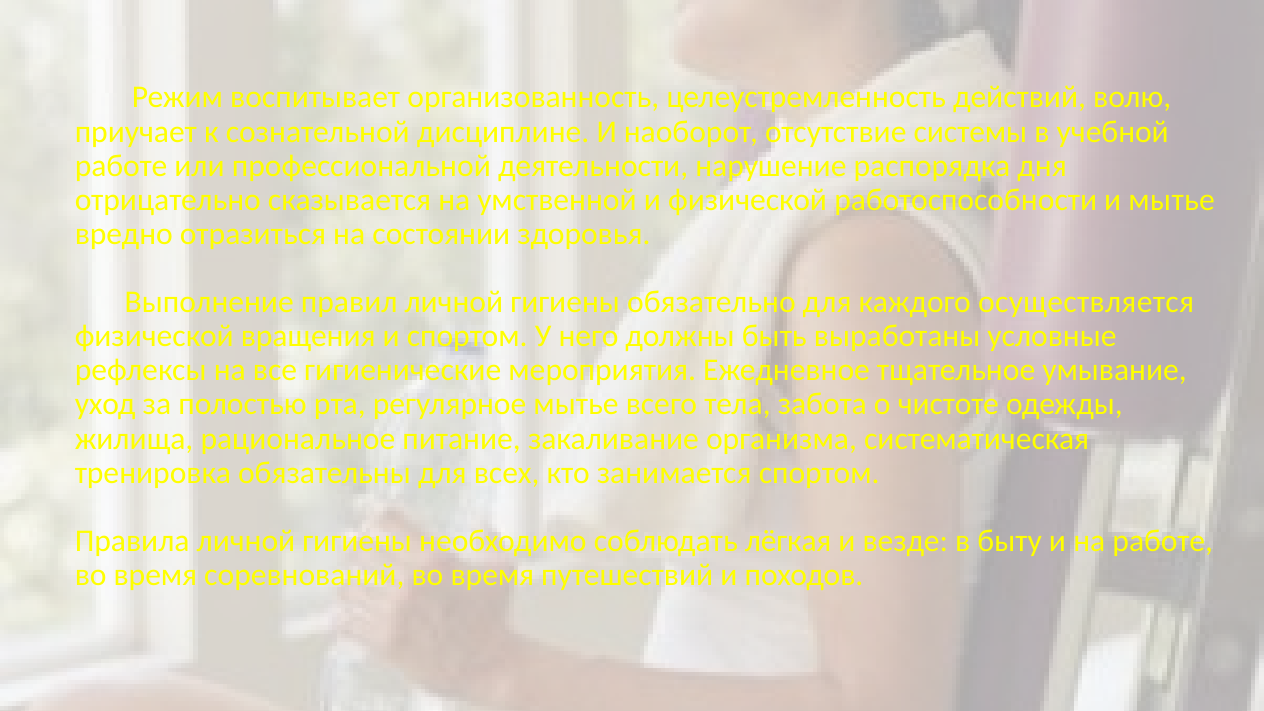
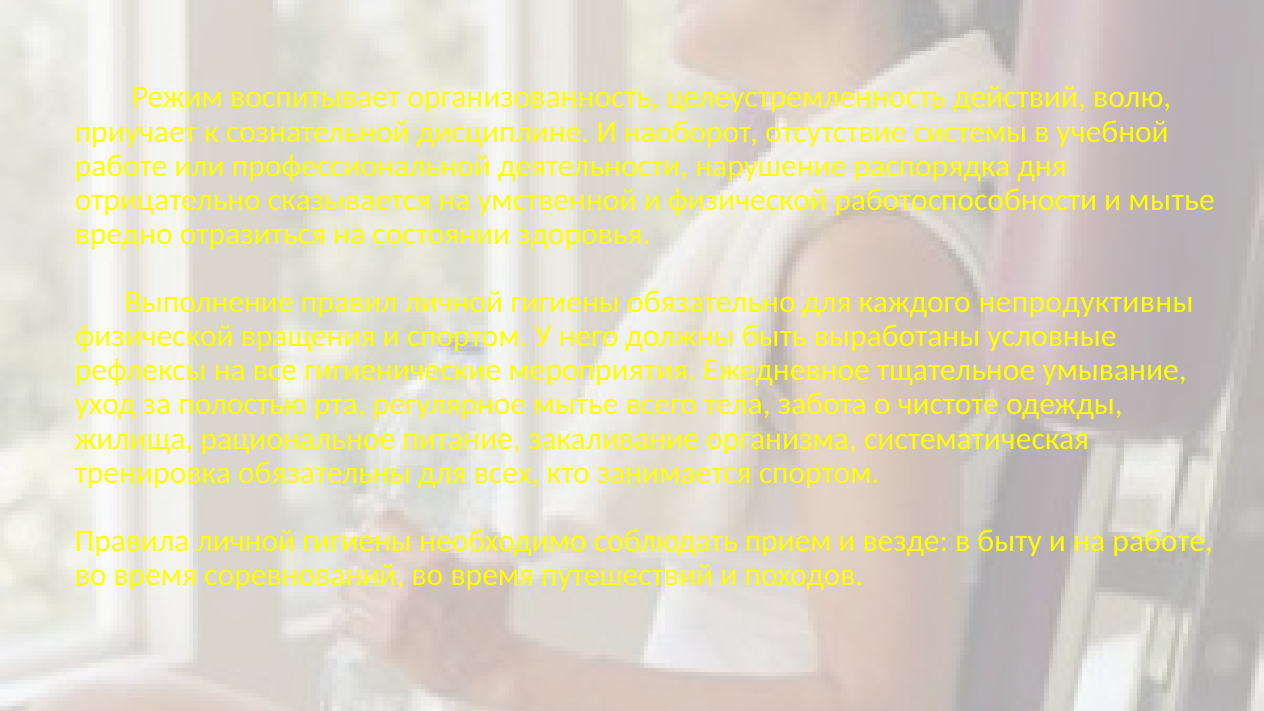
осуществляется: осуществляется -> непродуктивны (1086, 302)
лёгкая: лёгкая -> прием (788, 541)
